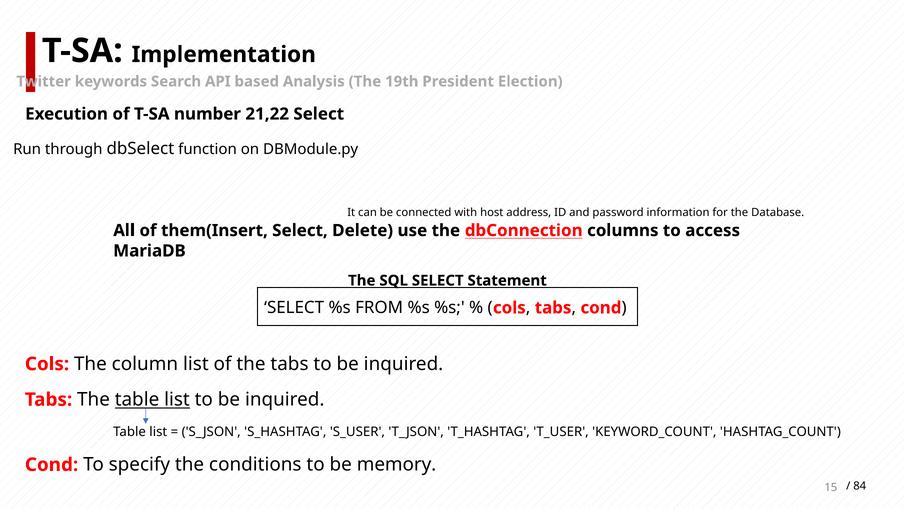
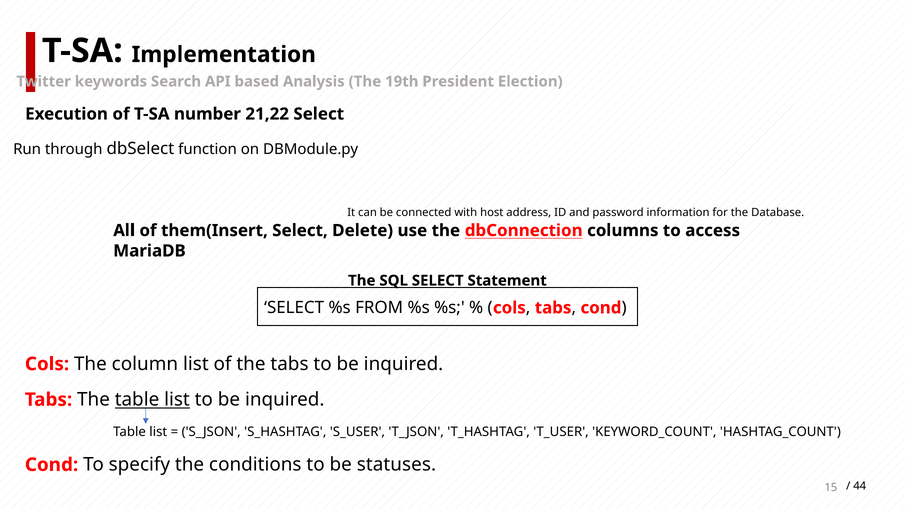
memory: memory -> statuses (396, 465)
84: 84 -> 44 (860, 486)
